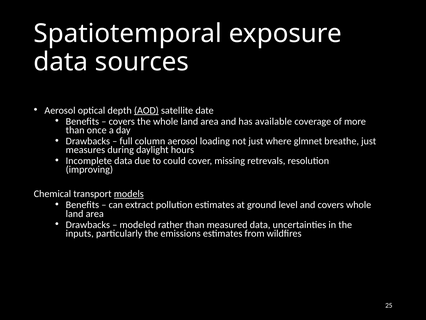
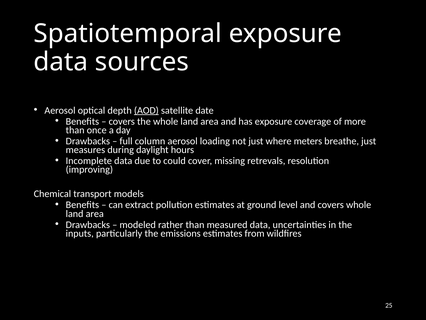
has available: available -> exposure (273, 121)
glmnet: glmnet -> meters (308, 141)
models underline: present -> none (129, 194)
